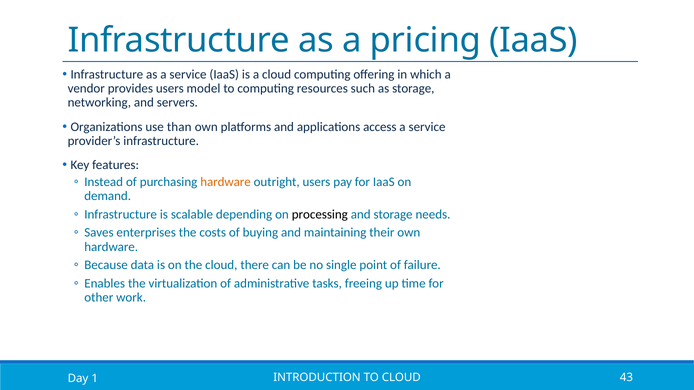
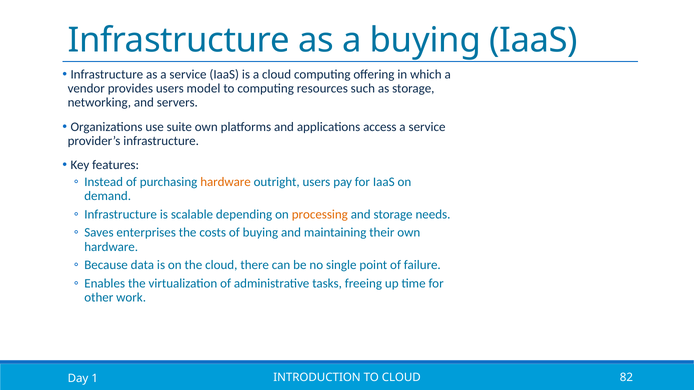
a pricing: pricing -> buying (425, 40)
than: than -> suite (179, 127)
processing colour: black -> orange (320, 215)
43: 43 -> 82 (626, 378)
